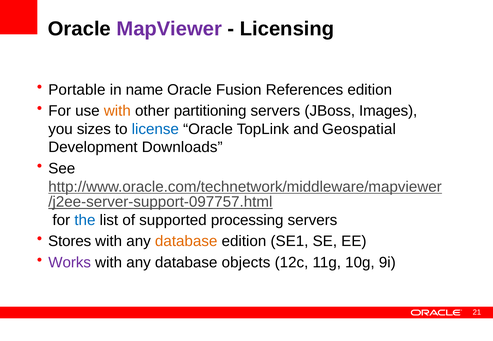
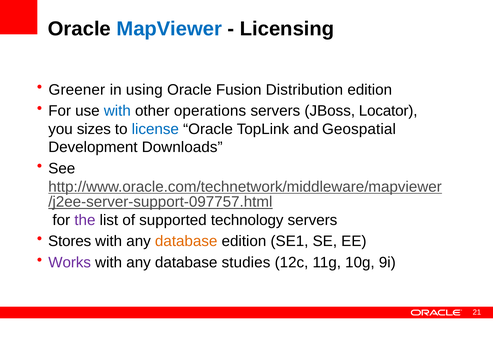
MapViewer colour: purple -> blue (169, 29)
Portable: Portable -> Greener (77, 90)
name: name -> using (144, 90)
References: References -> Distribution (304, 90)
with colour: orange -> blue (117, 111)
partitioning: partitioning -> operations (210, 111)
Images: Images -> Locator (388, 111)
the colour: blue -> purple (85, 220)
processing: processing -> technology (247, 220)
objects: objects -> studies (246, 263)
